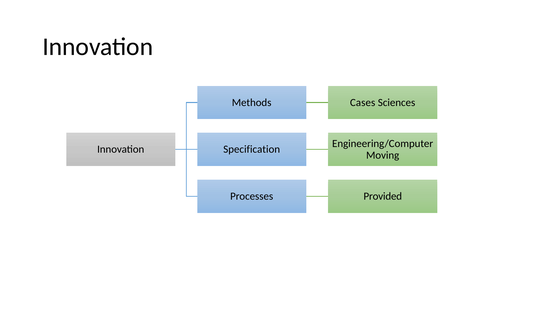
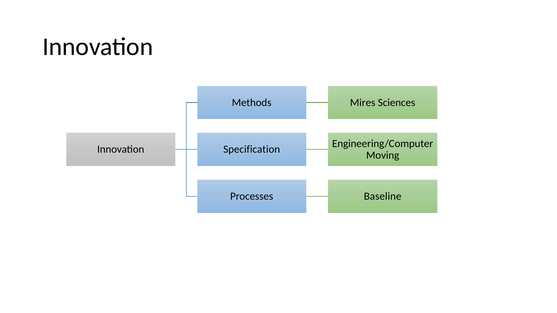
Cases: Cases -> Mires (363, 103)
Provided: Provided -> Baseline (383, 196)
